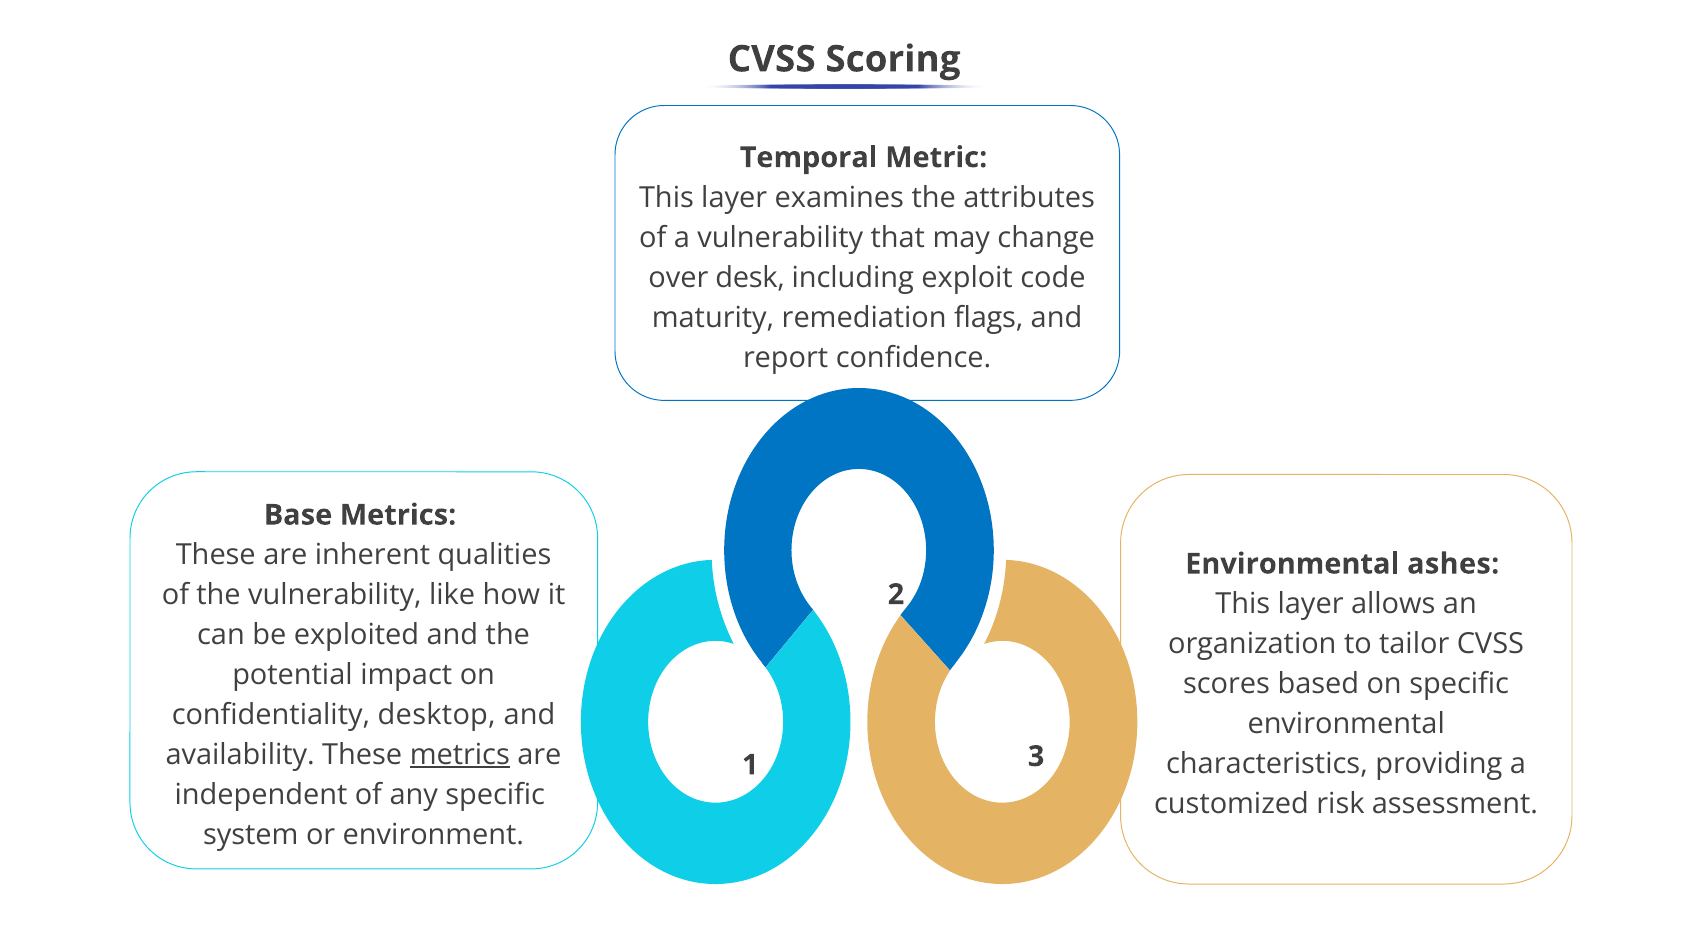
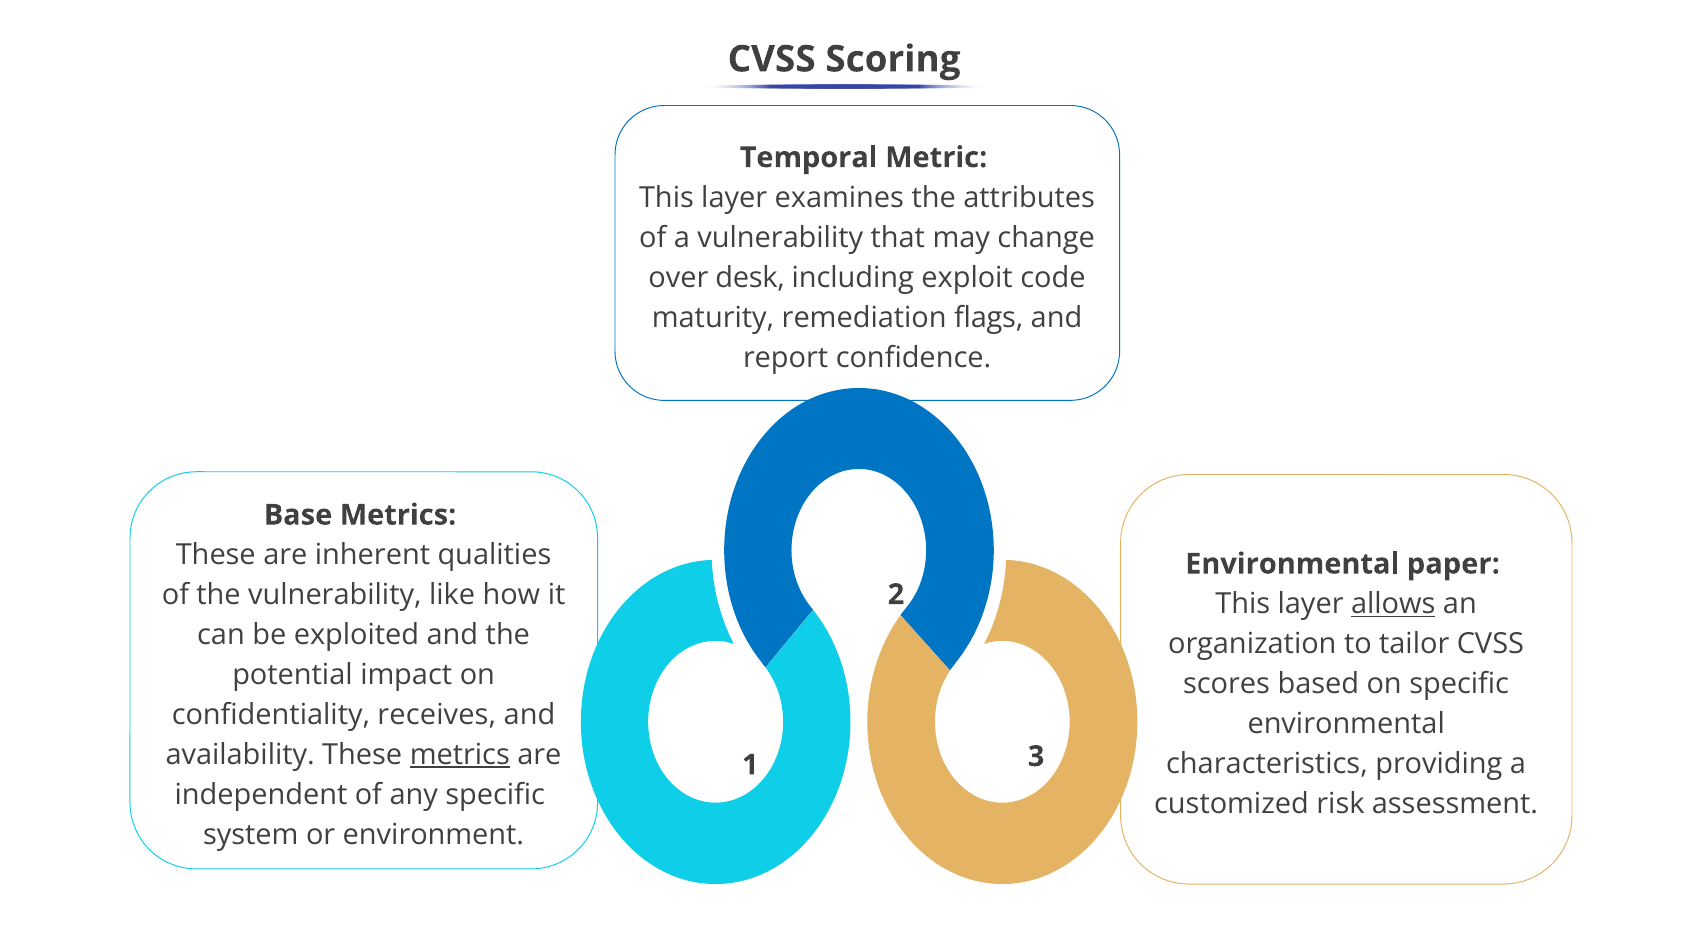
ashes: ashes -> paper (1453, 564)
allows underline: none -> present (1393, 604)
desktop: desktop -> receives (437, 715)
